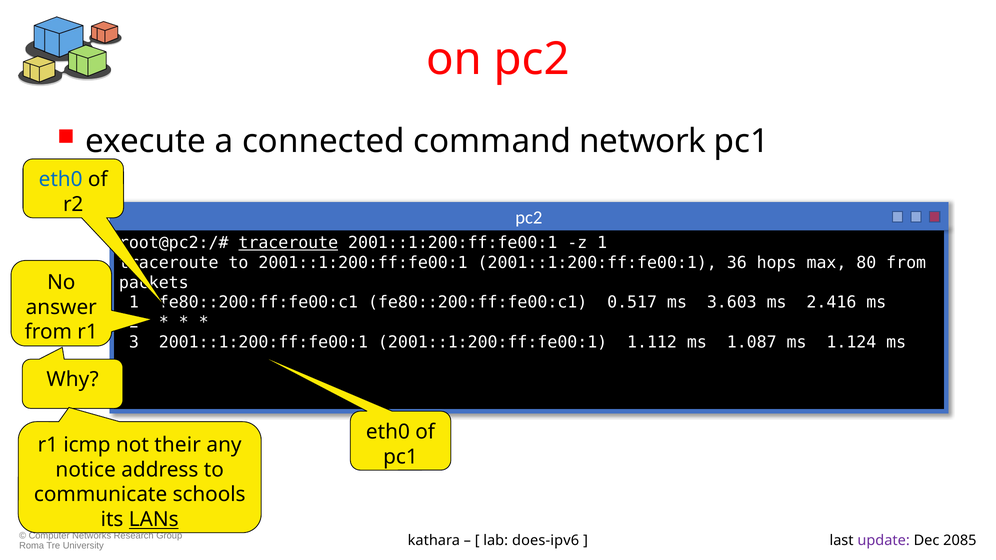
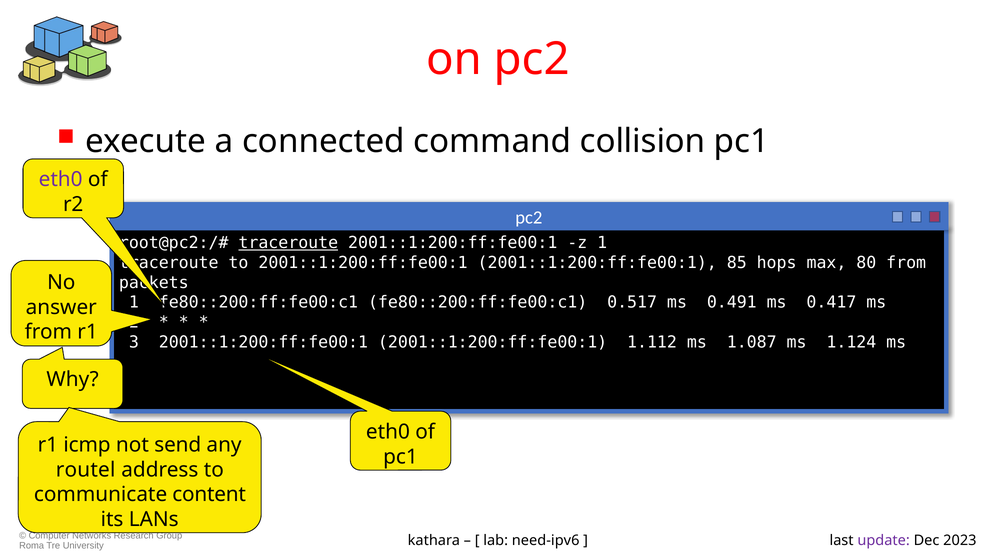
network: network -> collision (643, 141)
eth0 colour: blue -> purple (61, 180)
36: 36 -> 85 (737, 263)
3.603: 3.603 -> 0.491 (732, 303)
2.416: 2.416 -> 0.417 (831, 303)
their: their -> send (178, 445)
notice: notice -> routel (86, 470)
schools: schools -> content (209, 495)
LANs underline: present -> none (154, 520)
does-ipv6: does-ipv6 -> need-ipv6 (546, 541)
2085: 2085 -> 2023 (960, 541)
